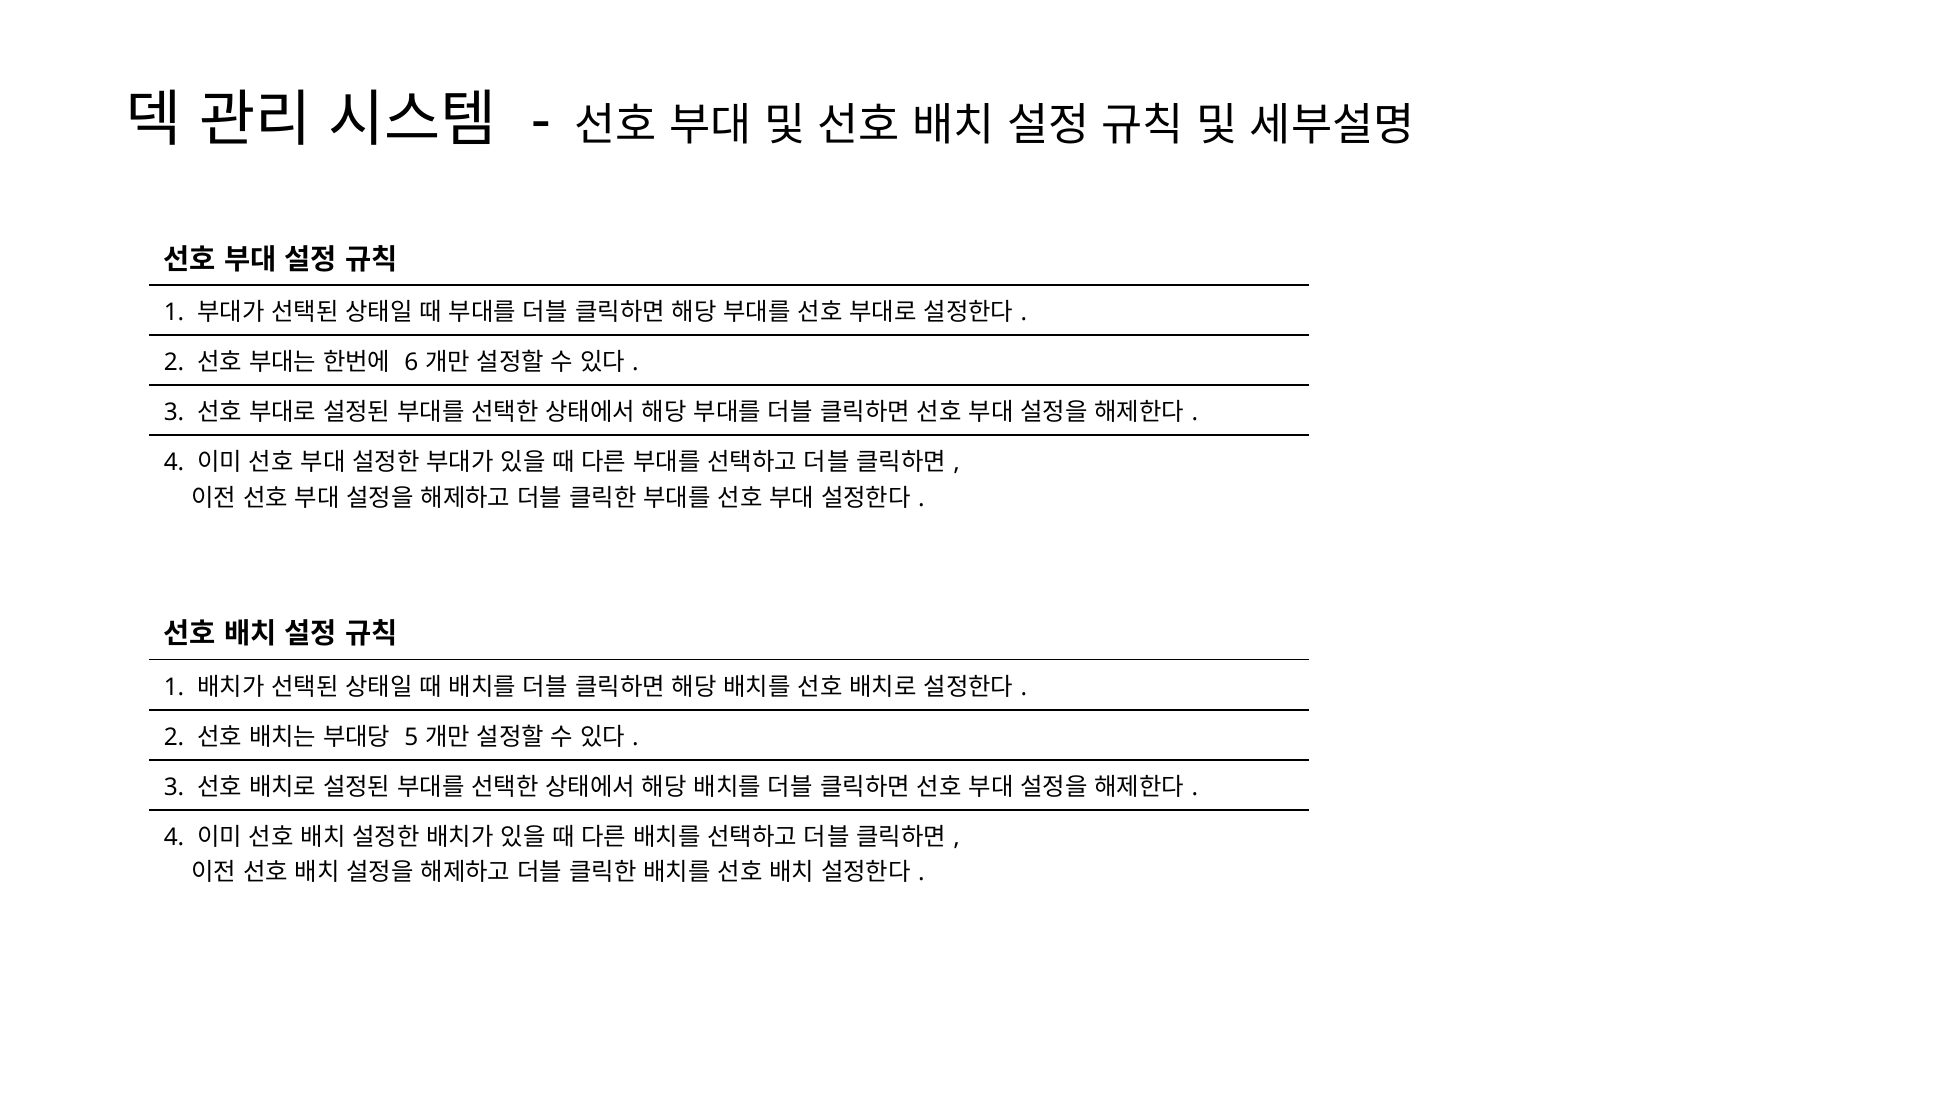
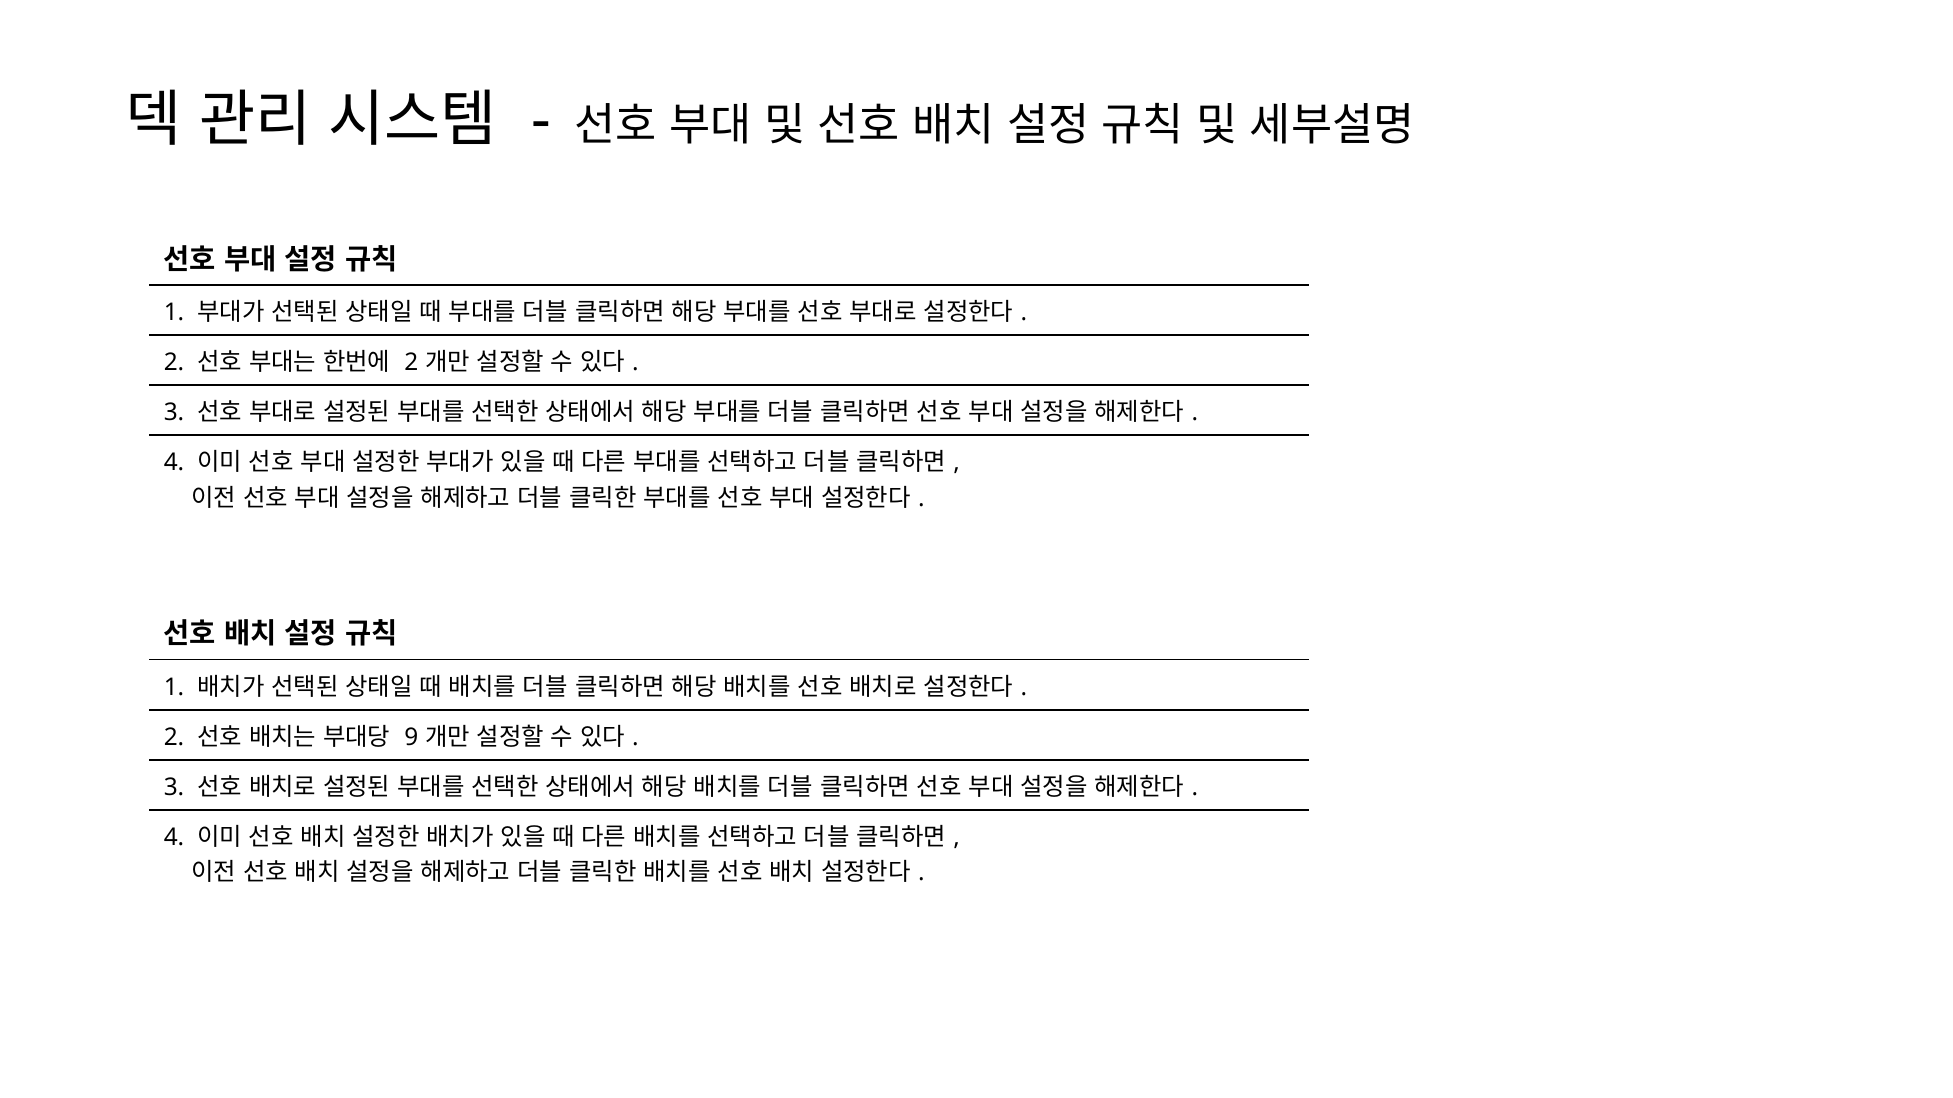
6: 6 -> 2 (411, 363)
5: 5 -> 9 (411, 738)
